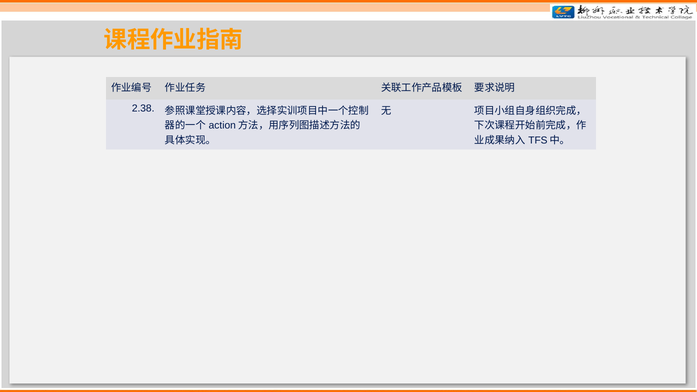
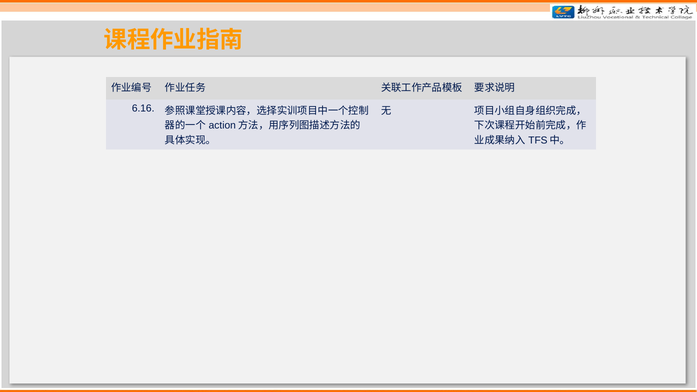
2.38: 2.38 -> 6.16 (143, 108)
